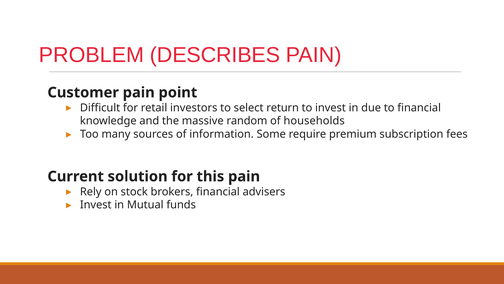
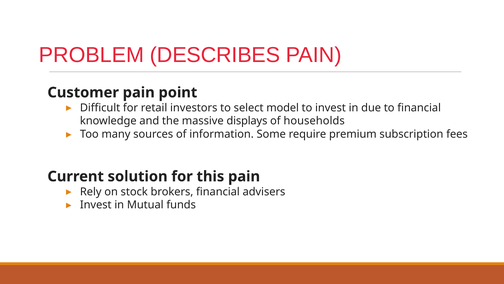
return: return -> model (283, 108)
random: random -> displays (247, 121)
